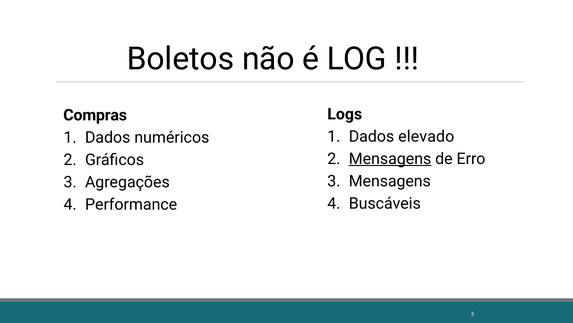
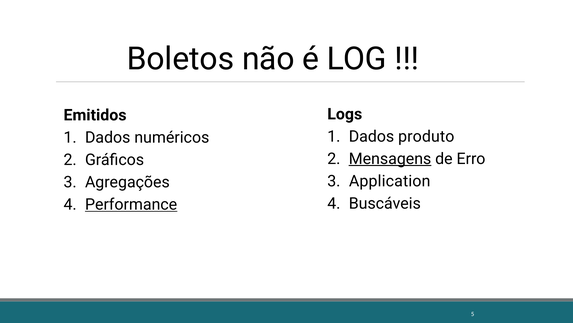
Compras: Compras -> Emitidos (95, 115)
elevado: elevado -> produto (426, 136)
Mensagens: Mensagens -> Application (390, 181)
Performance underline: none -> present (131, 204)
